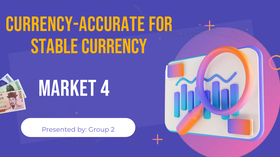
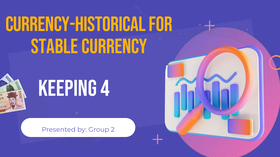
Currency-Accurate: Currency-Accurate -> Currency-Historical (75, 24)
Market: Market -> Keeping (67, 89)
